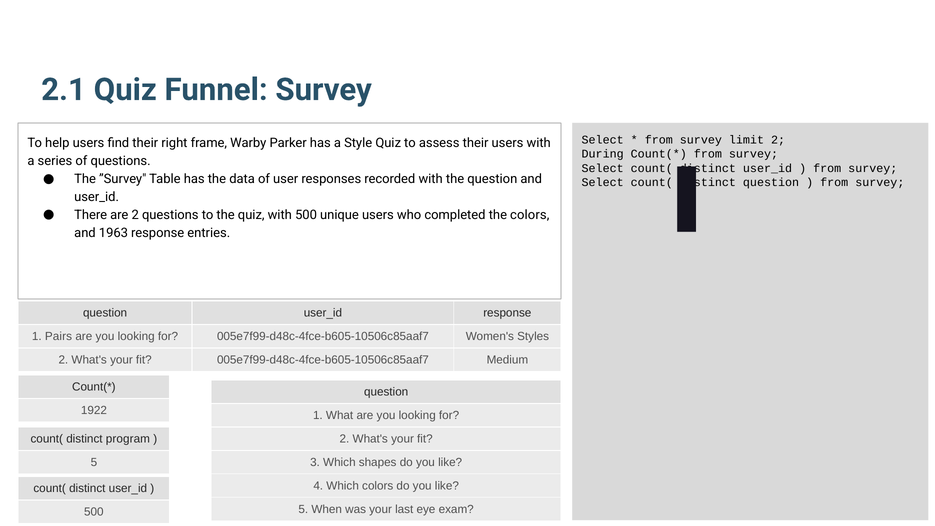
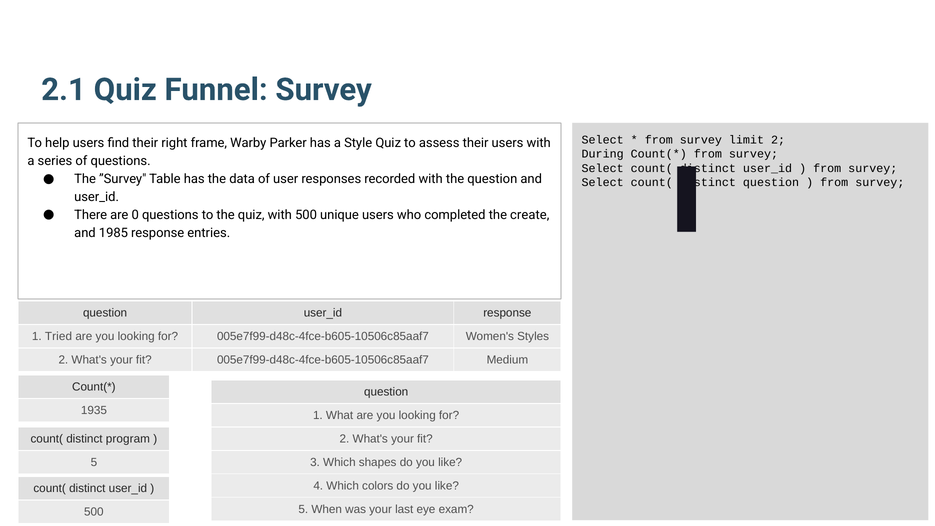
are 2: 2 -> 0 (135, 215)
the colors: colors -> create (530, 215)
1963: 1963 -> 1985 (113, 233)
Pairs: Pairs -> Tried (58, 336)
1922: 1922 -> 1935 (94, 410)
